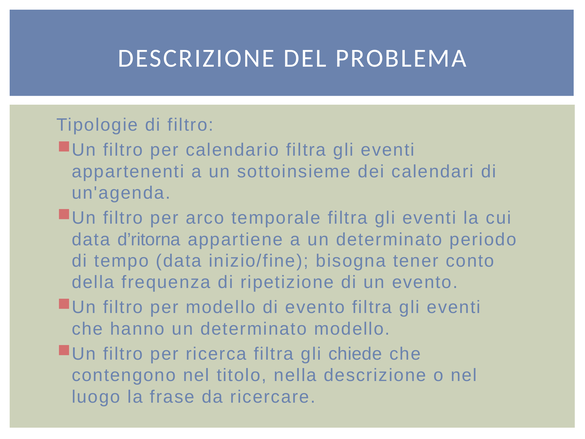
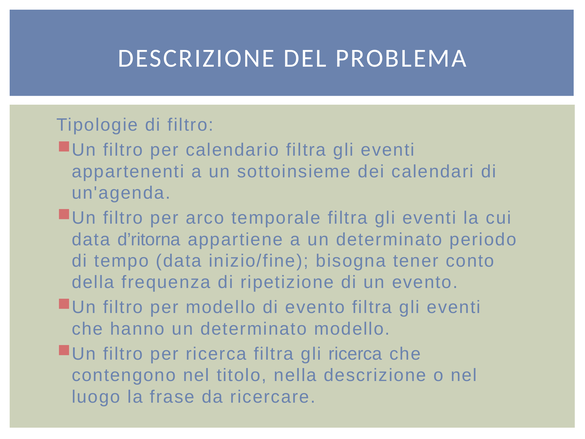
gli chiede: chiede -> ricerca (355, 354)
